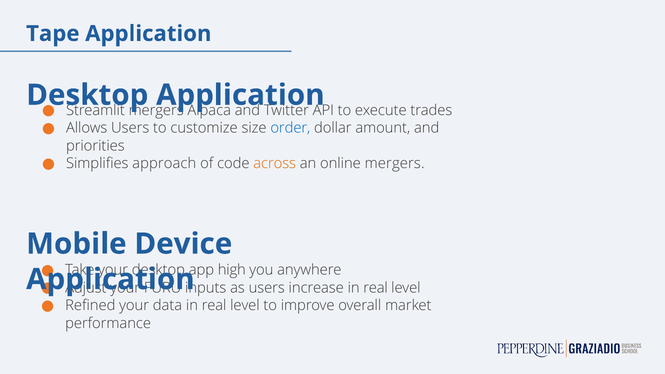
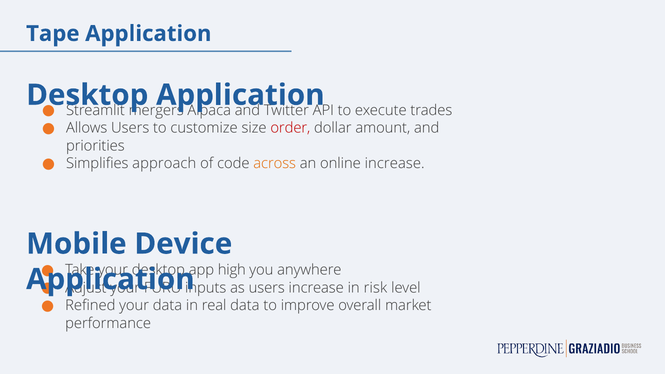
order colour: blue -> red (290, 128)
online mergers: mergers -> increase (395, 163)
increase in real: real -> risk (375, 288)
data in real level: level -> data (245, 306)
